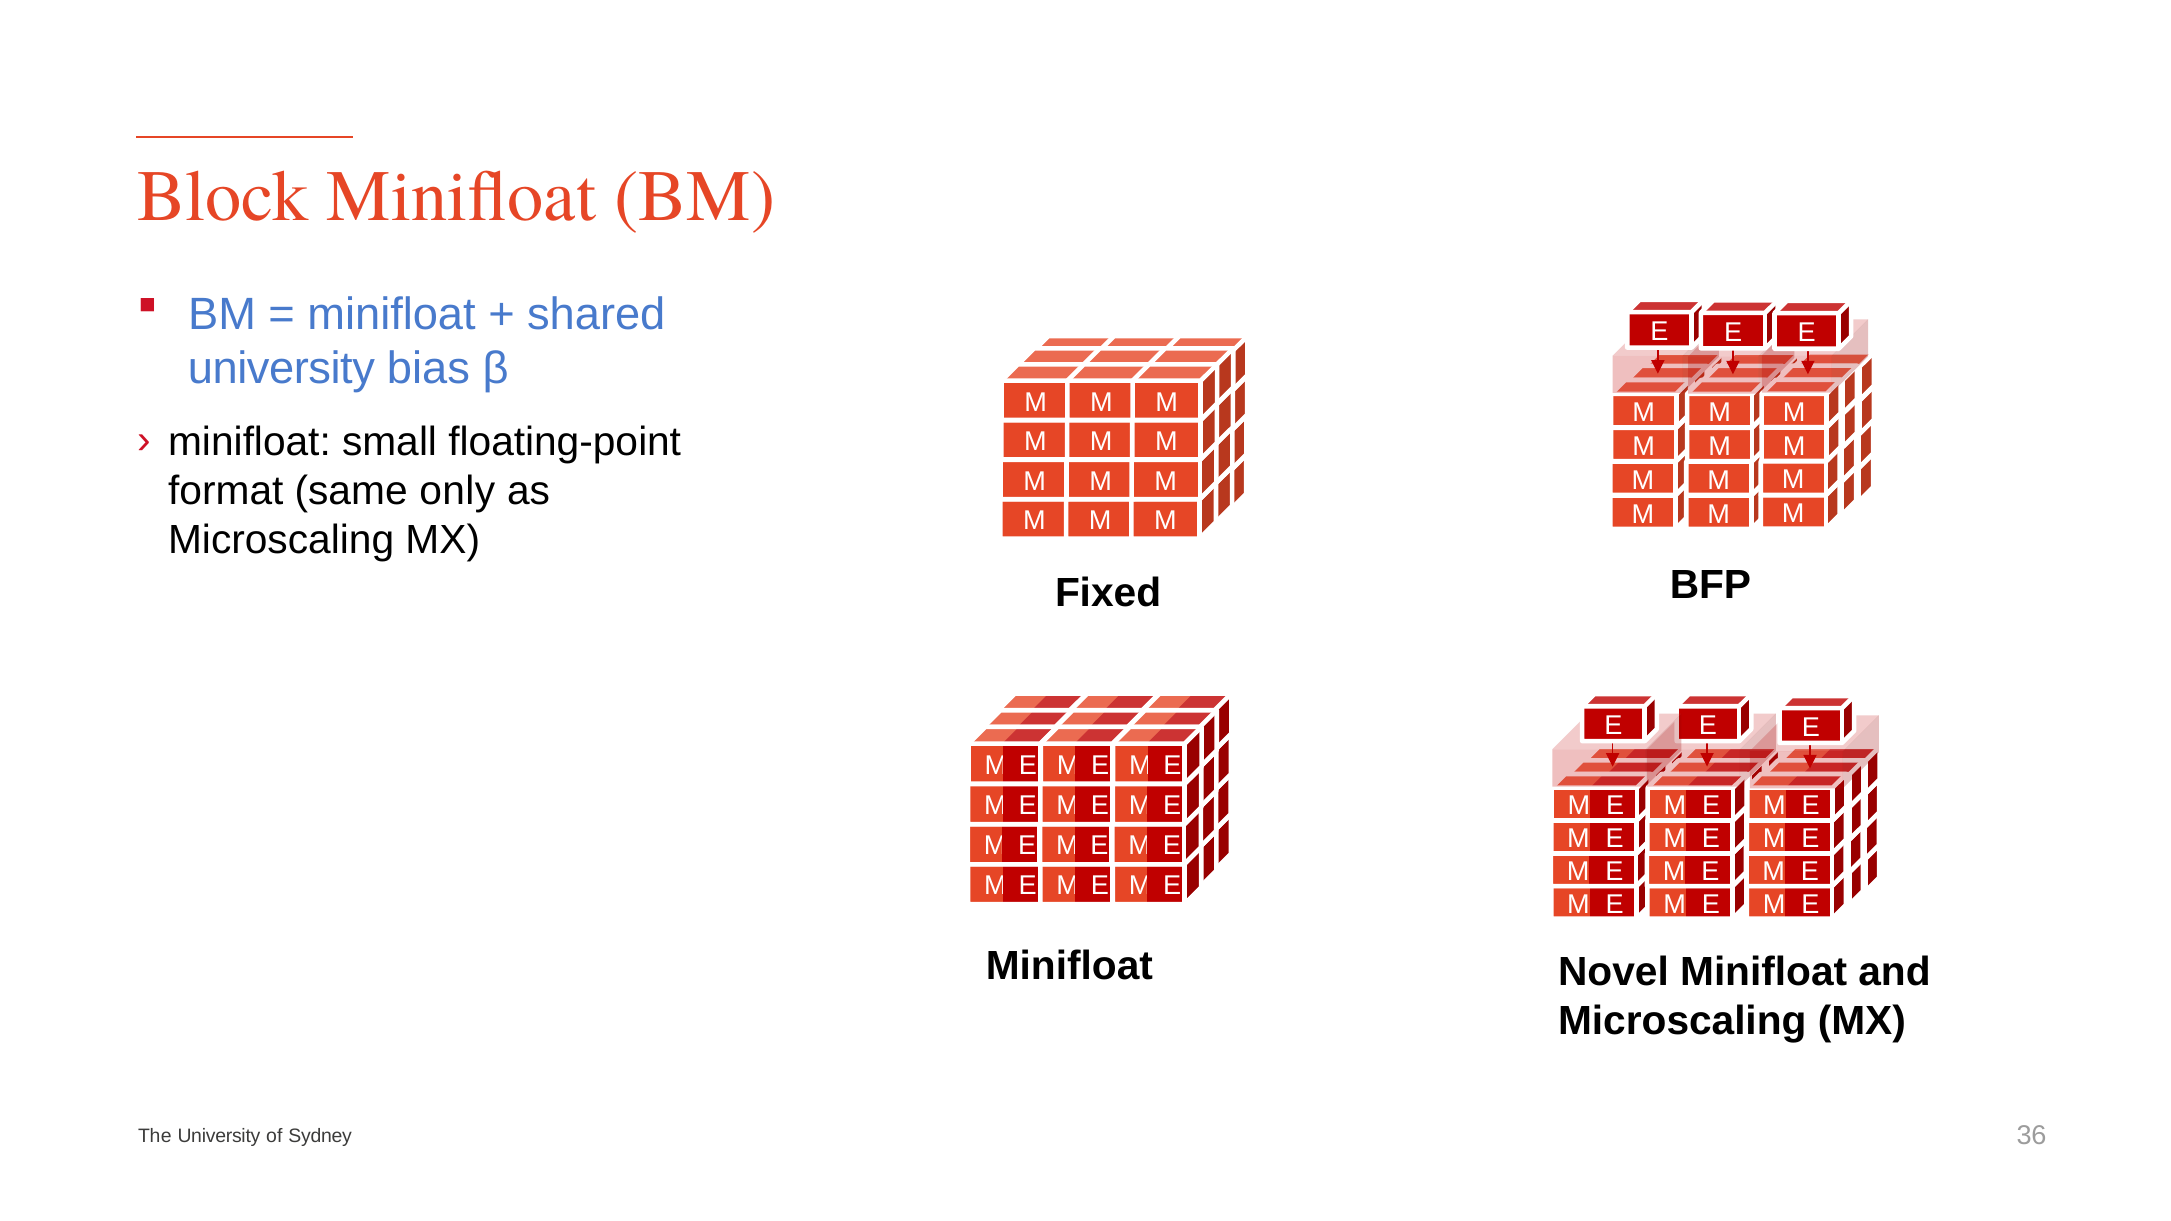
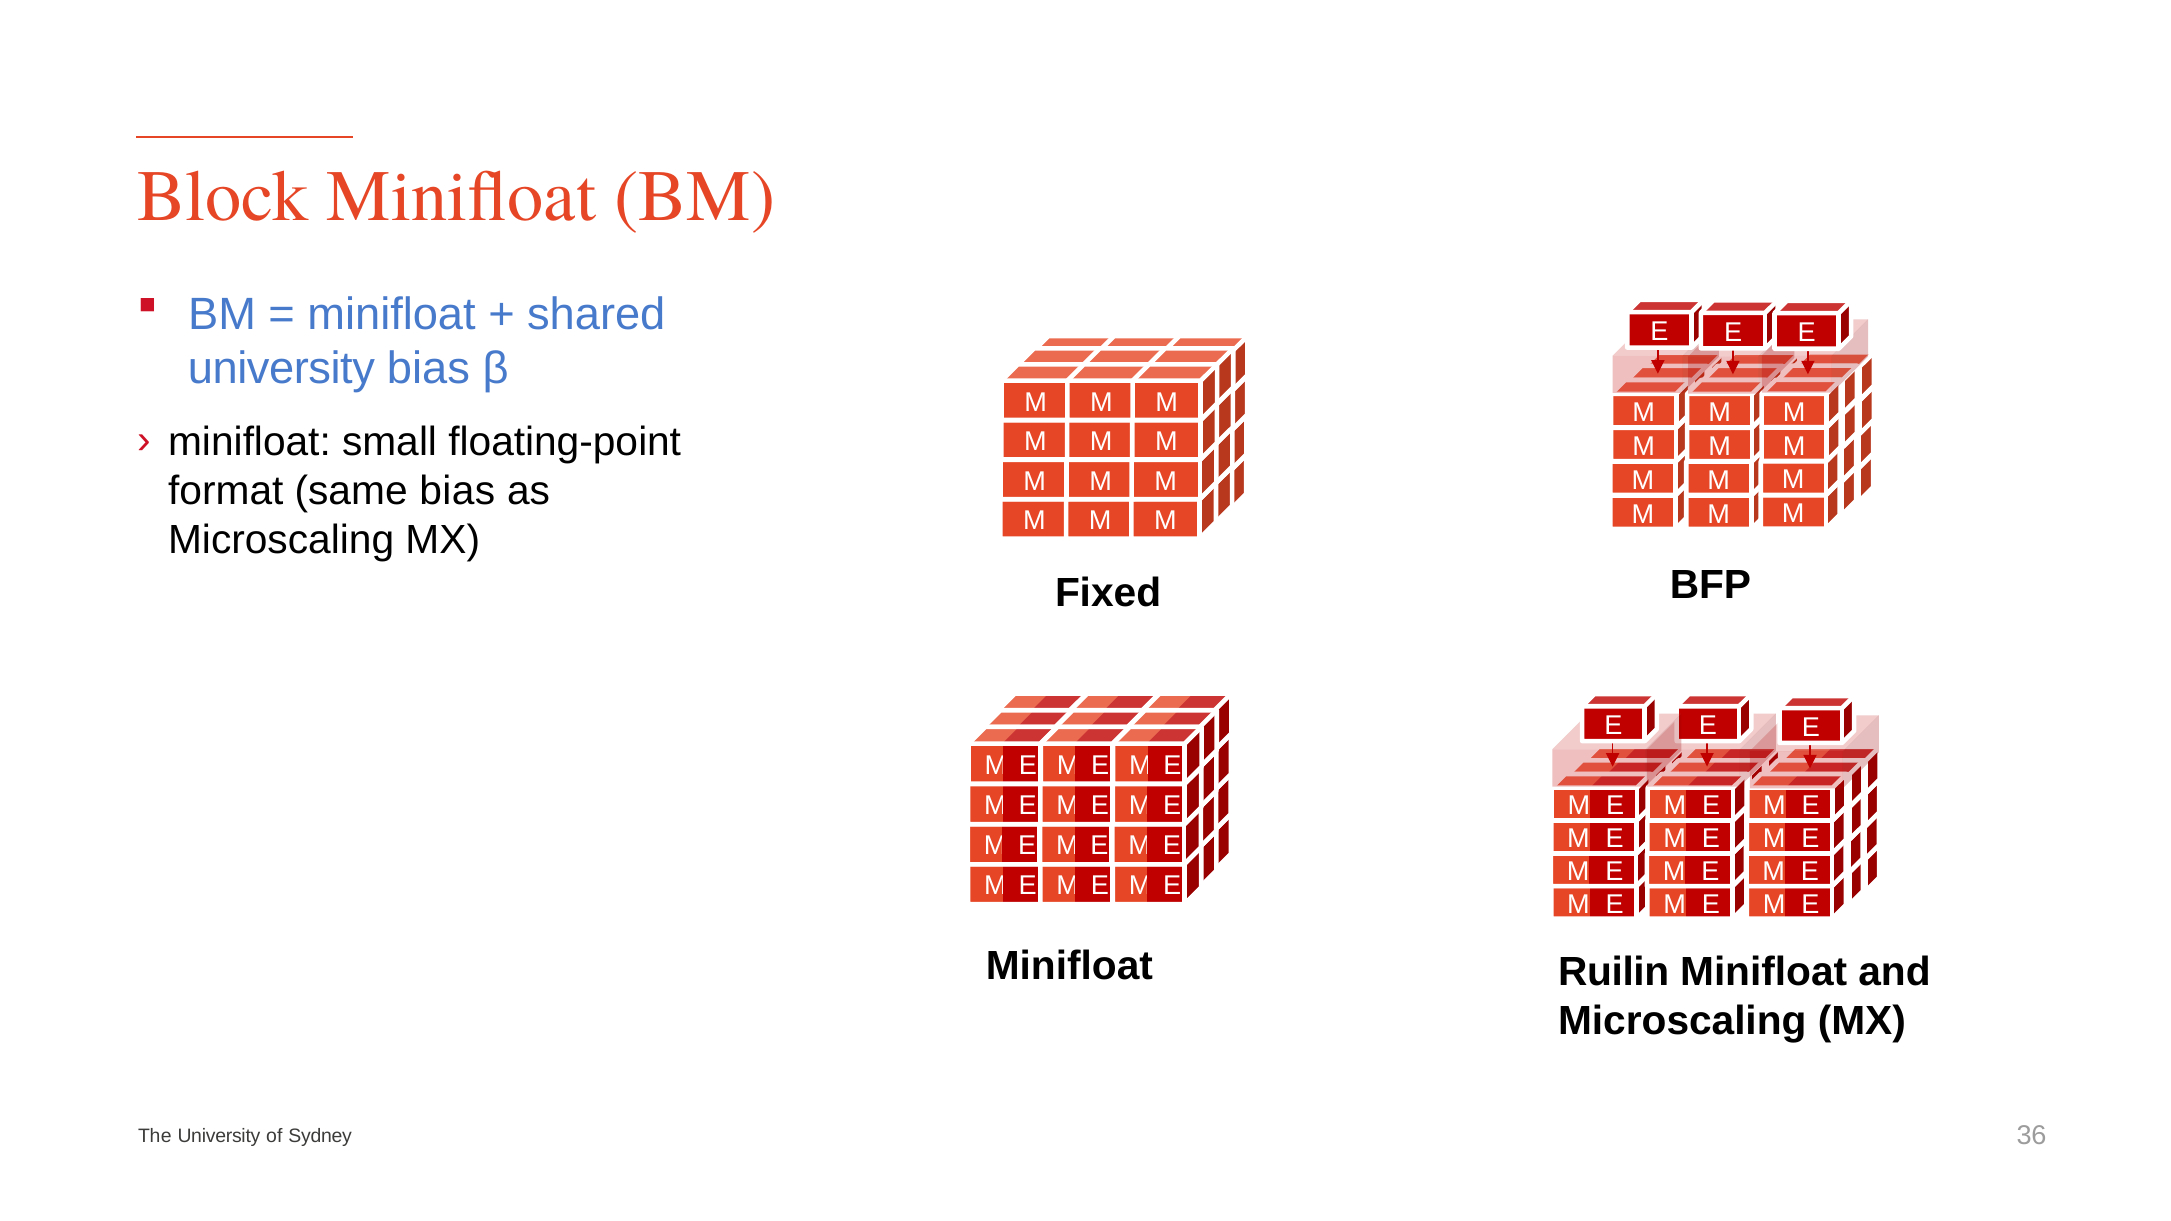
same only: only -> bias (457, 491)
Novel: Novel -> Ruilin (1614, 973)
